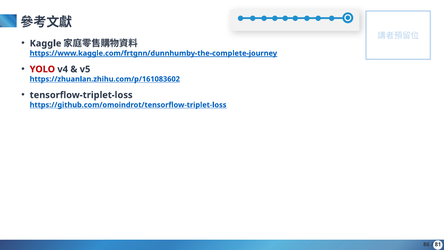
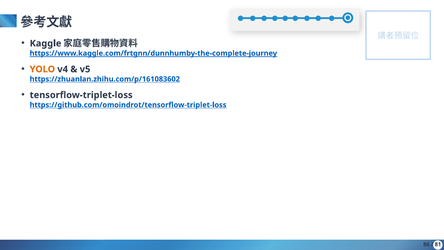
YOLO colour: red -> orange (42, 69)
